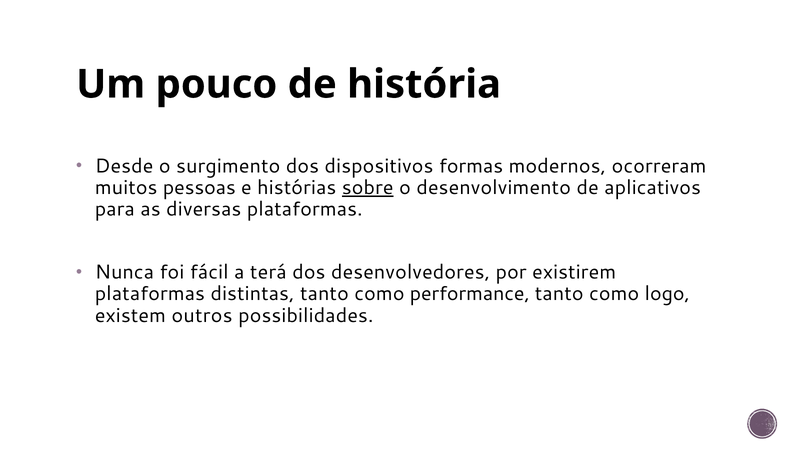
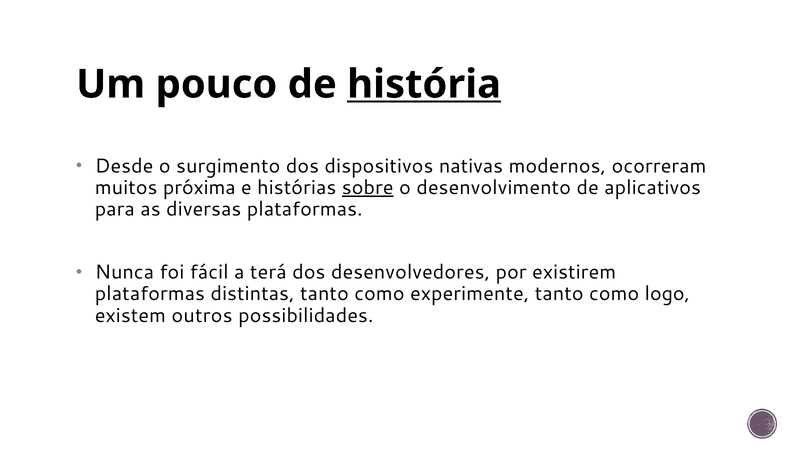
história underline: none -> present (424, 84)
formas: formas -> nativas (471, 166)
pessoas: pessoas -> próxima (199, 187)
performance: performance -> experimente (470, 294)
